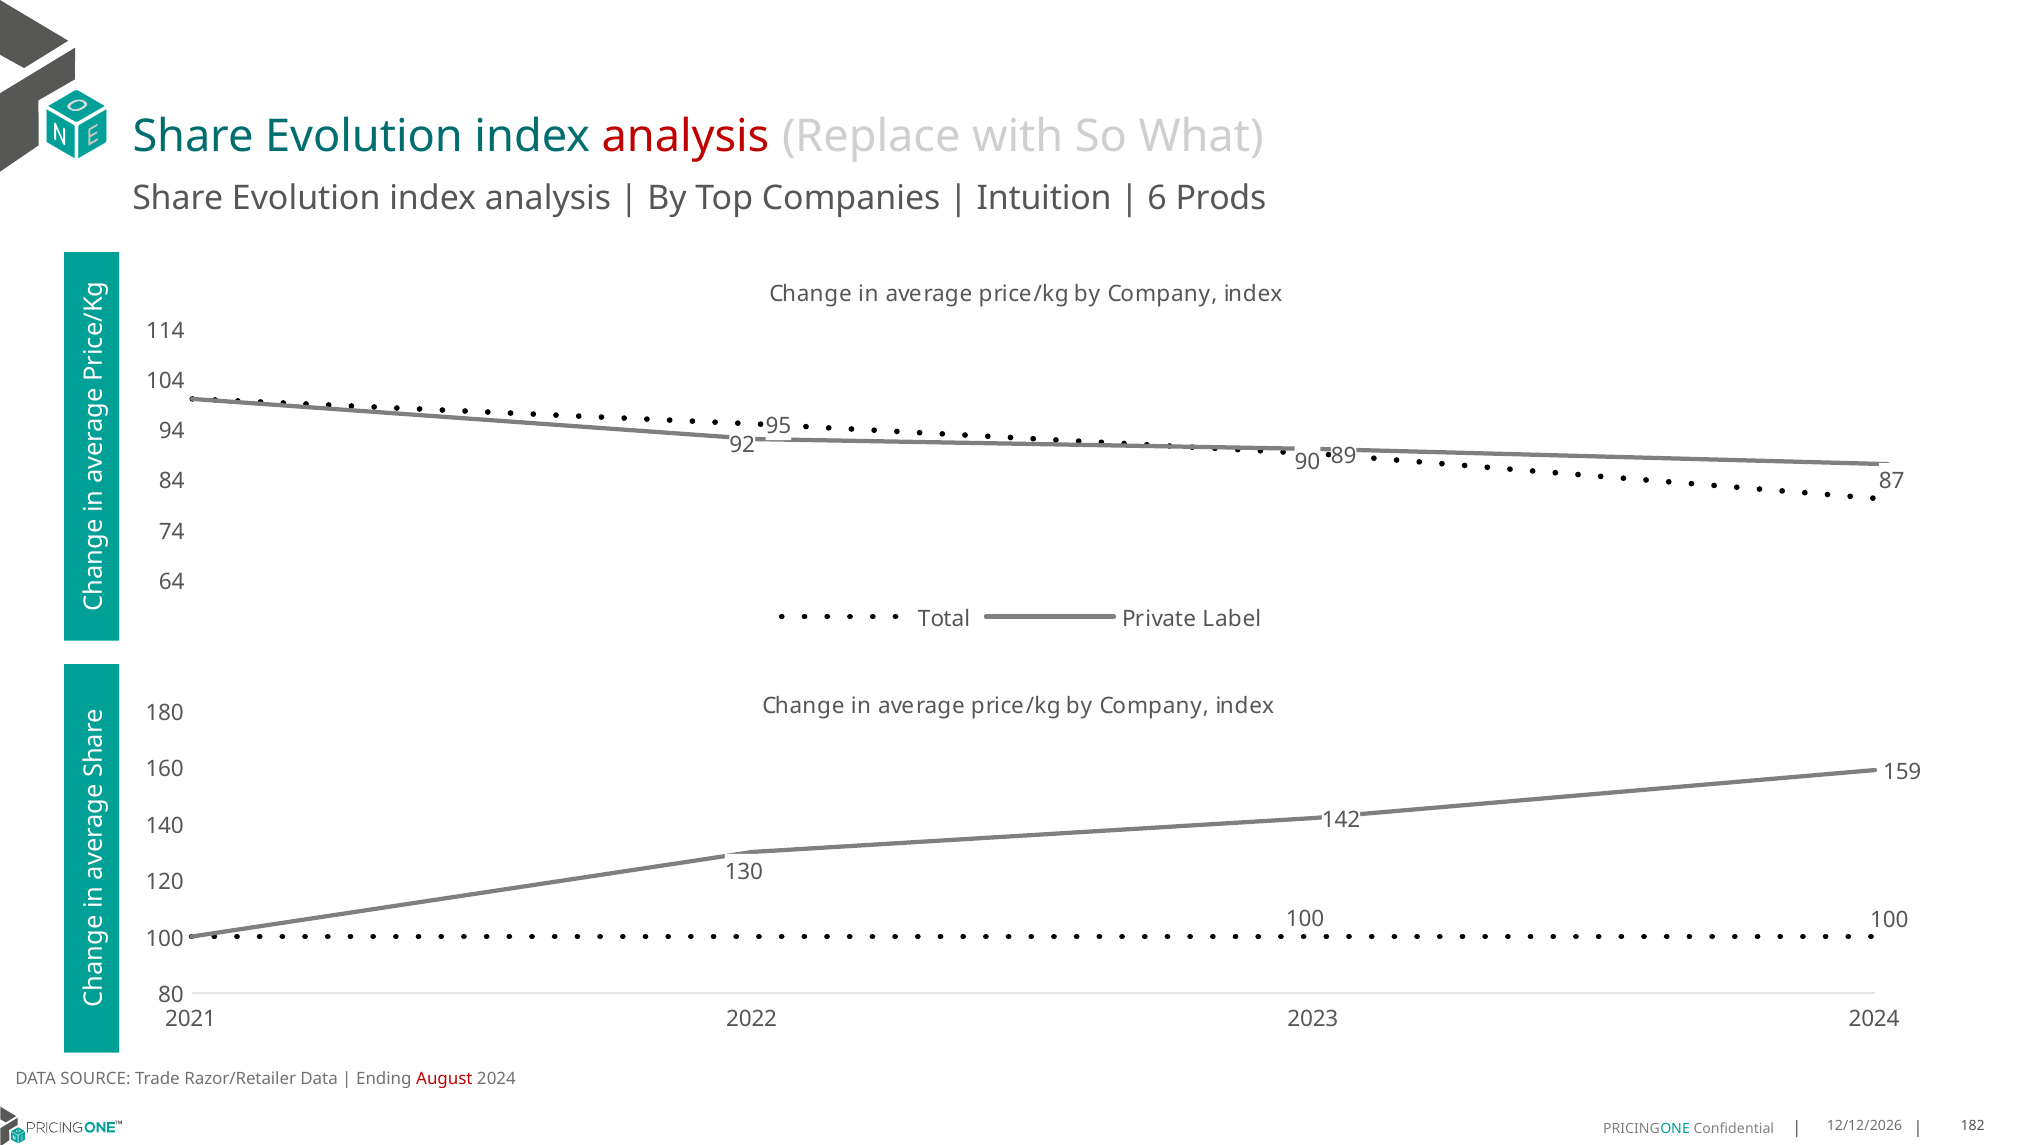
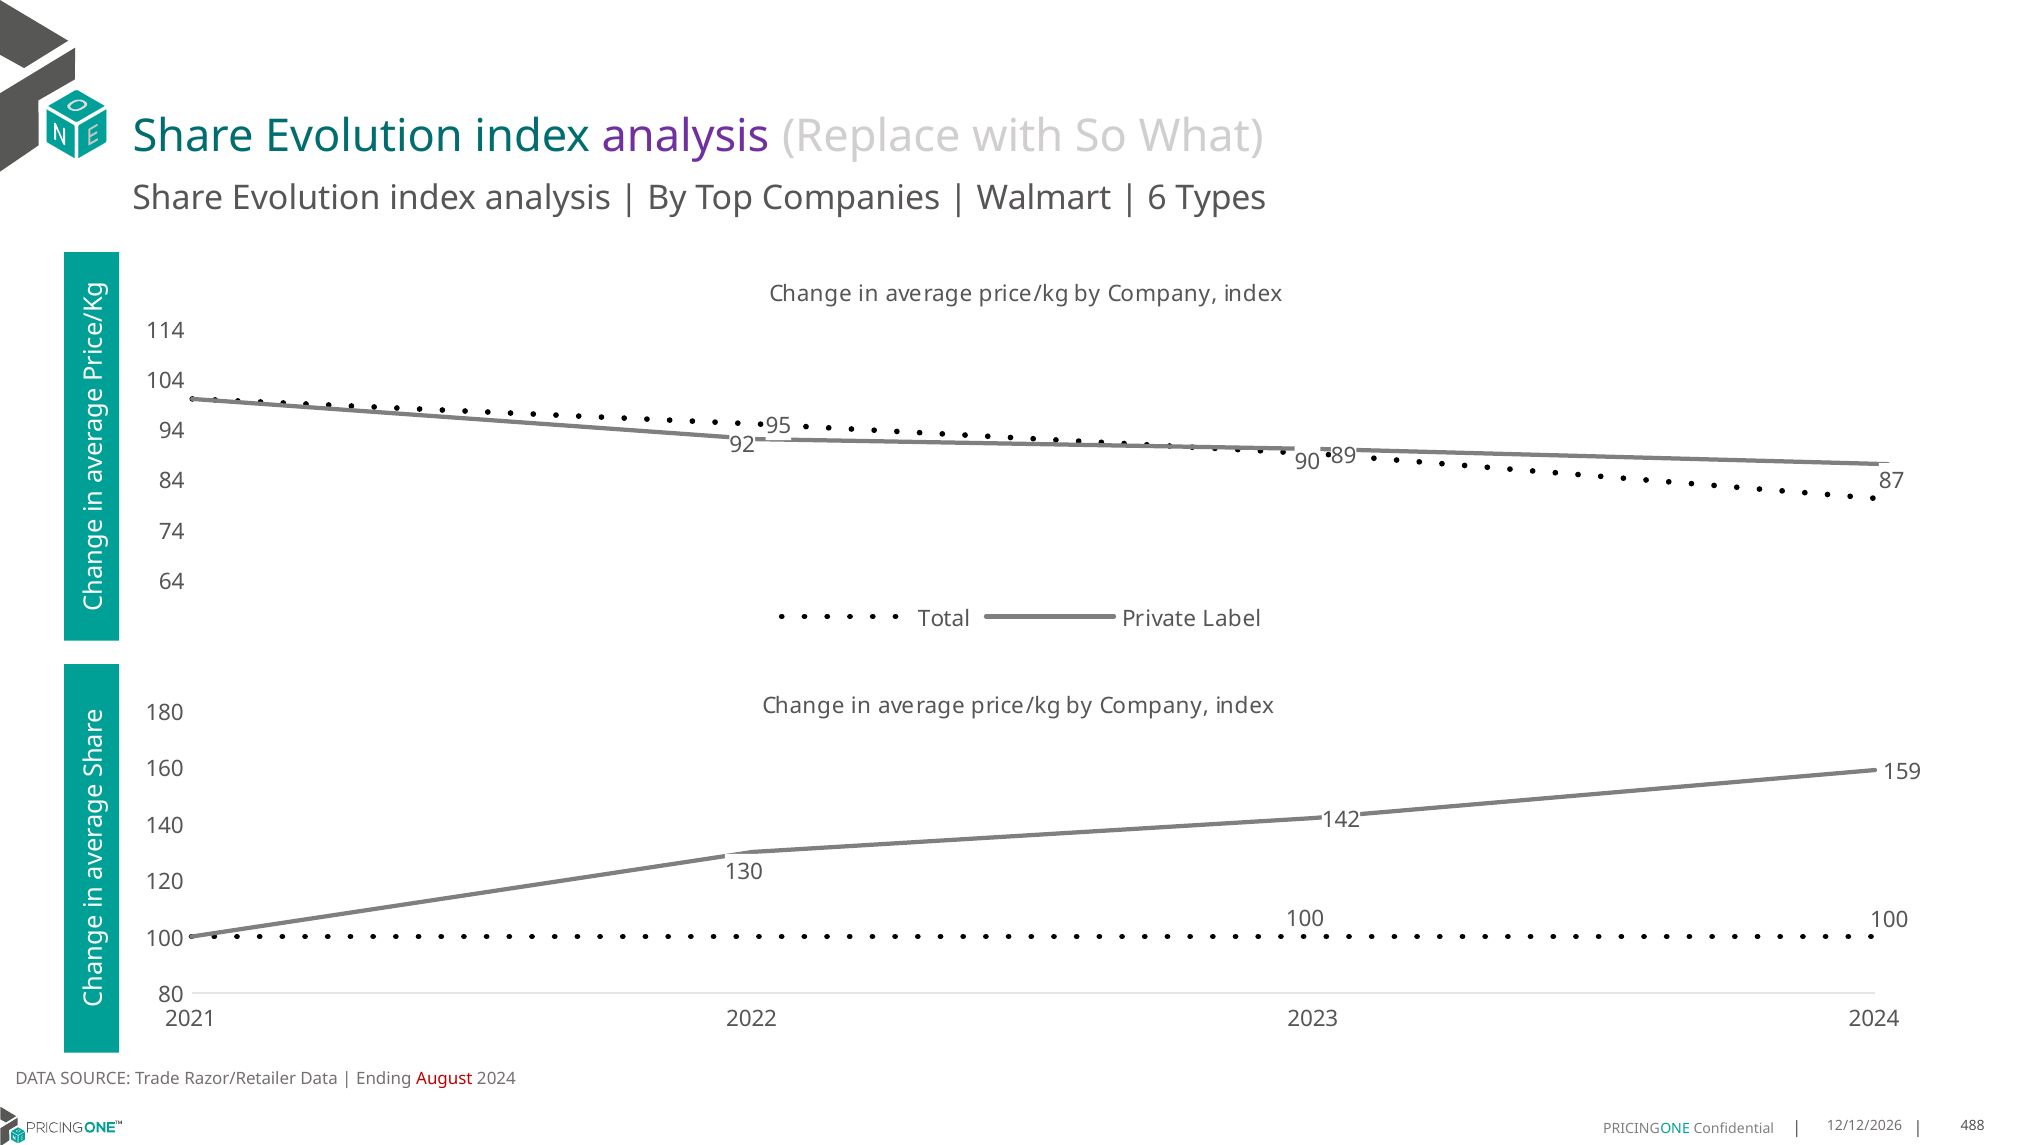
analysis colour: red -> purple (686, 137)
Intuition: Intuition -> Walmart (1044, 198)
Prods: Prods -> Types (1221, 198)
182: 182 -> 488 (1973, 1125)
